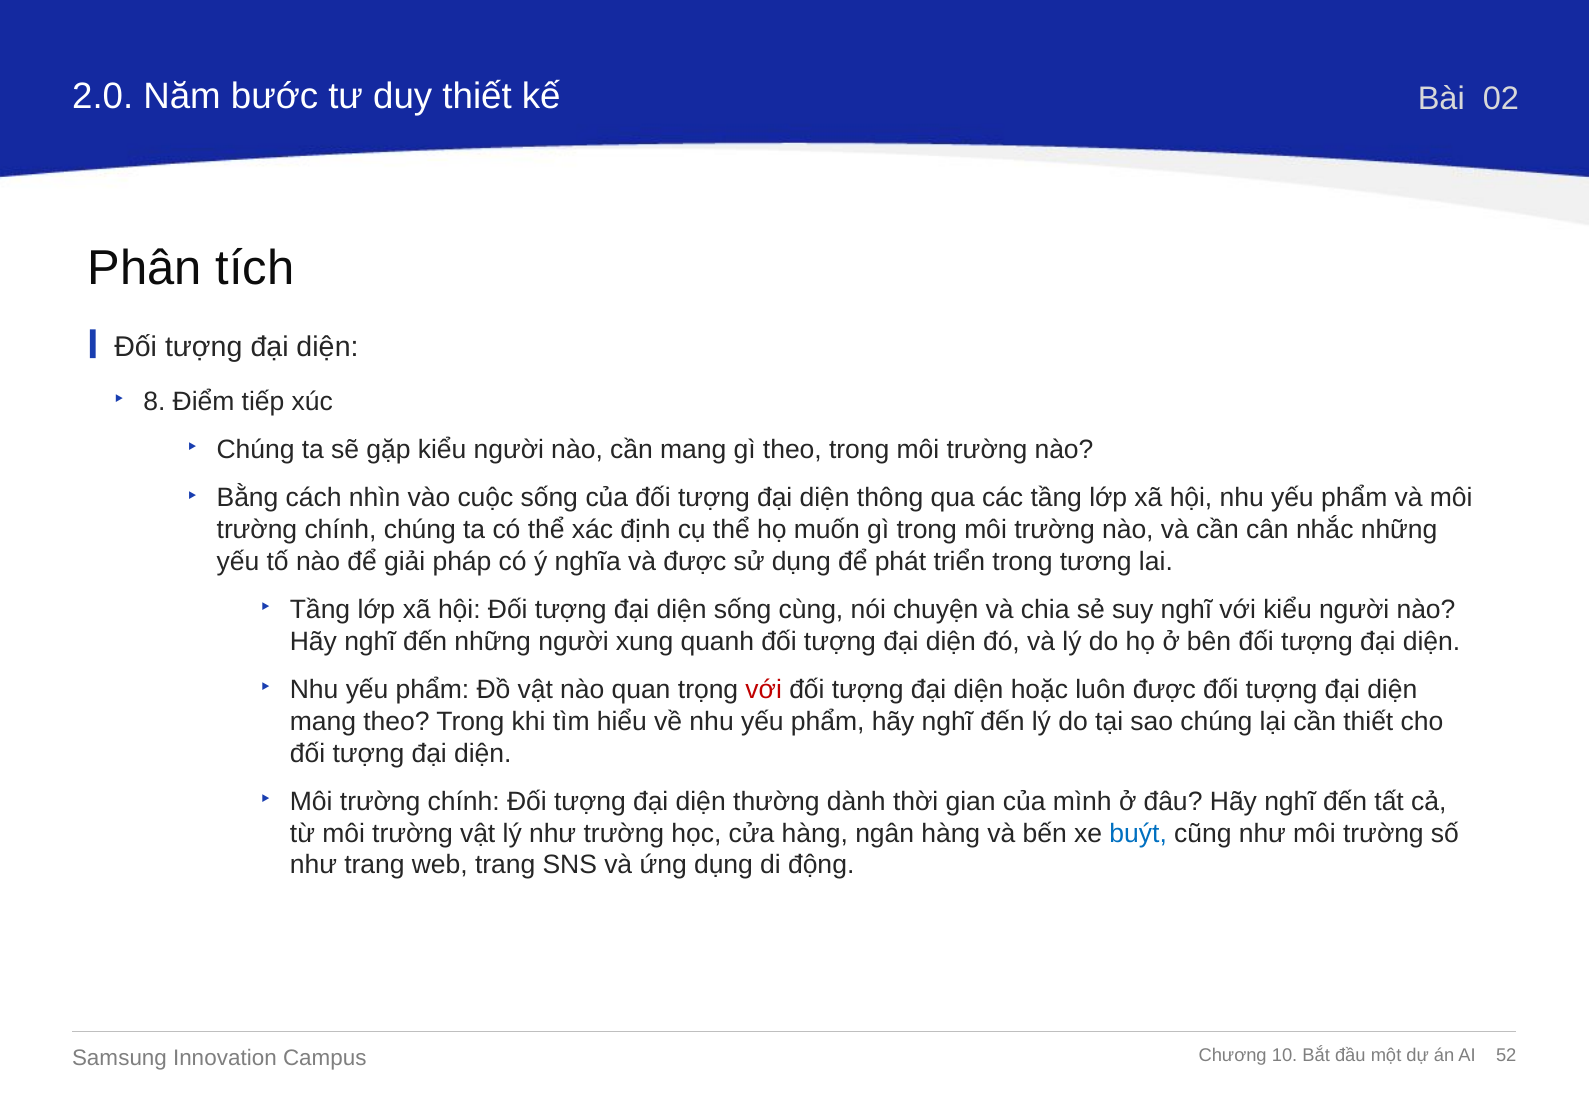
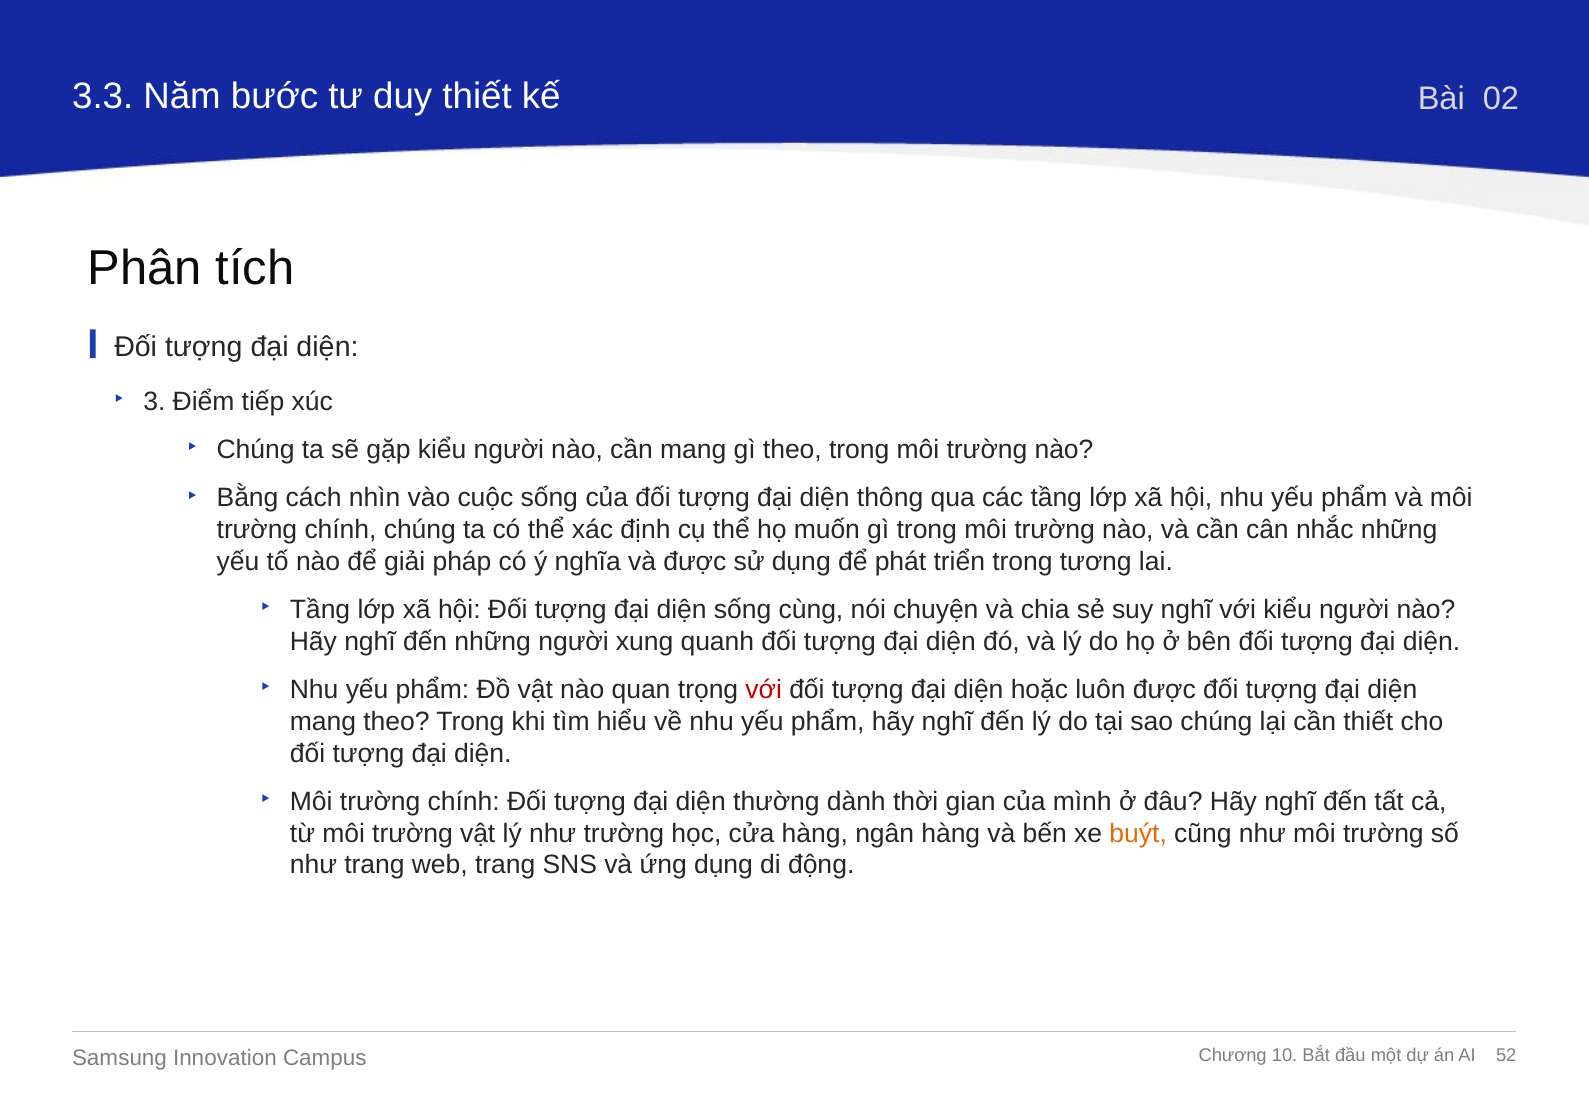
2.0: 2.0 -> 3.3 (103, 97)
8: 8 -> 3 (154, 401)
buýt colour: blue -> orange (1138, 833)
